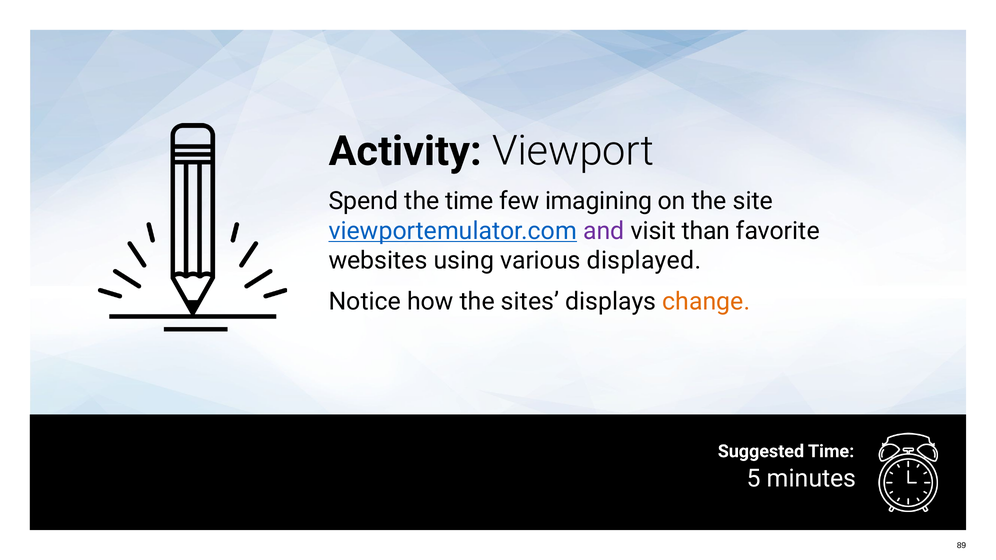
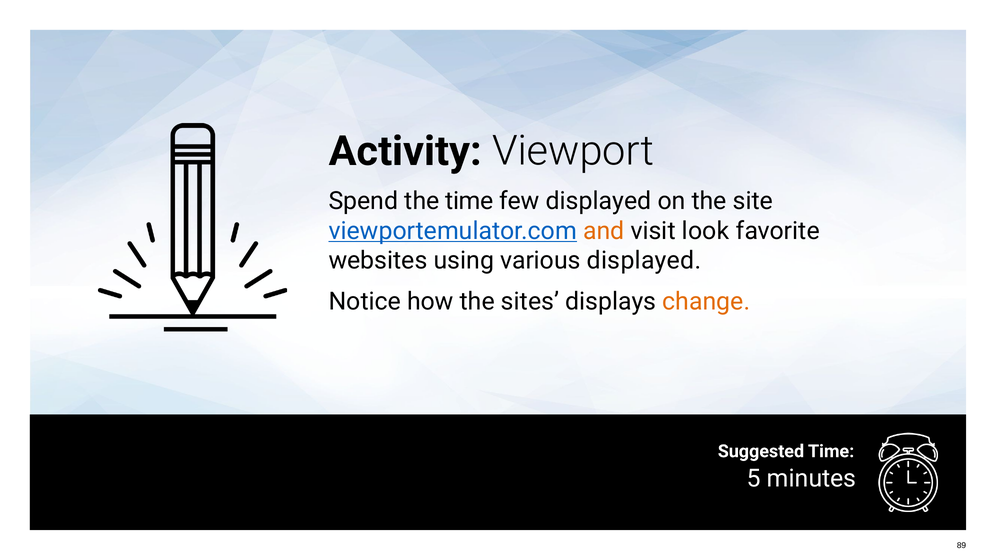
few imagining: imagining -> displayed (598, 201)
and colour: purple -> orange (604, 231)
than: than -> look (706, 231)
